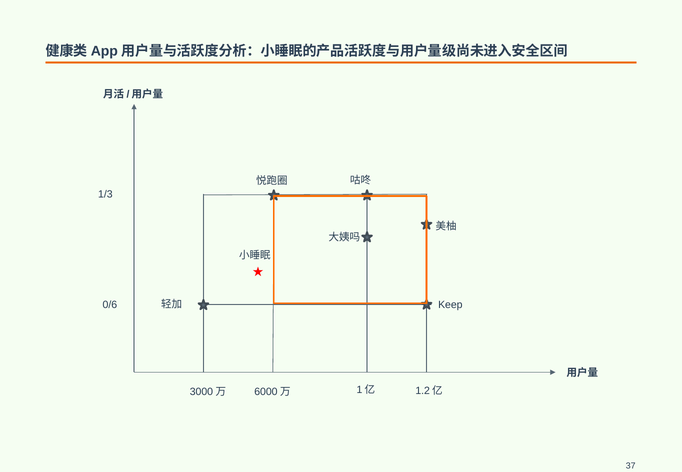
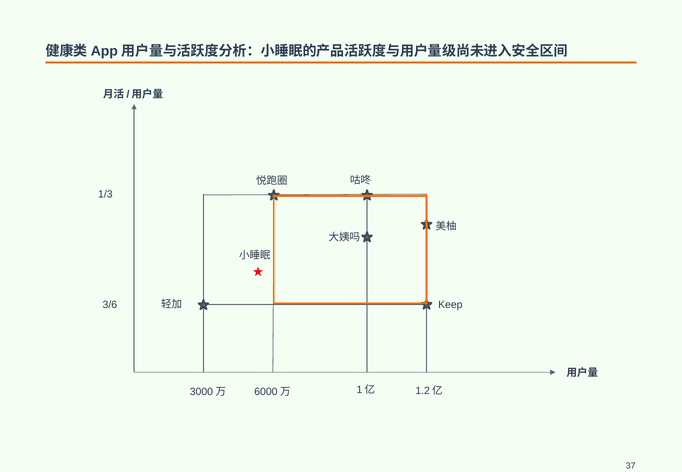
0/6: 0/6 -> 3/6 (110, 305)
